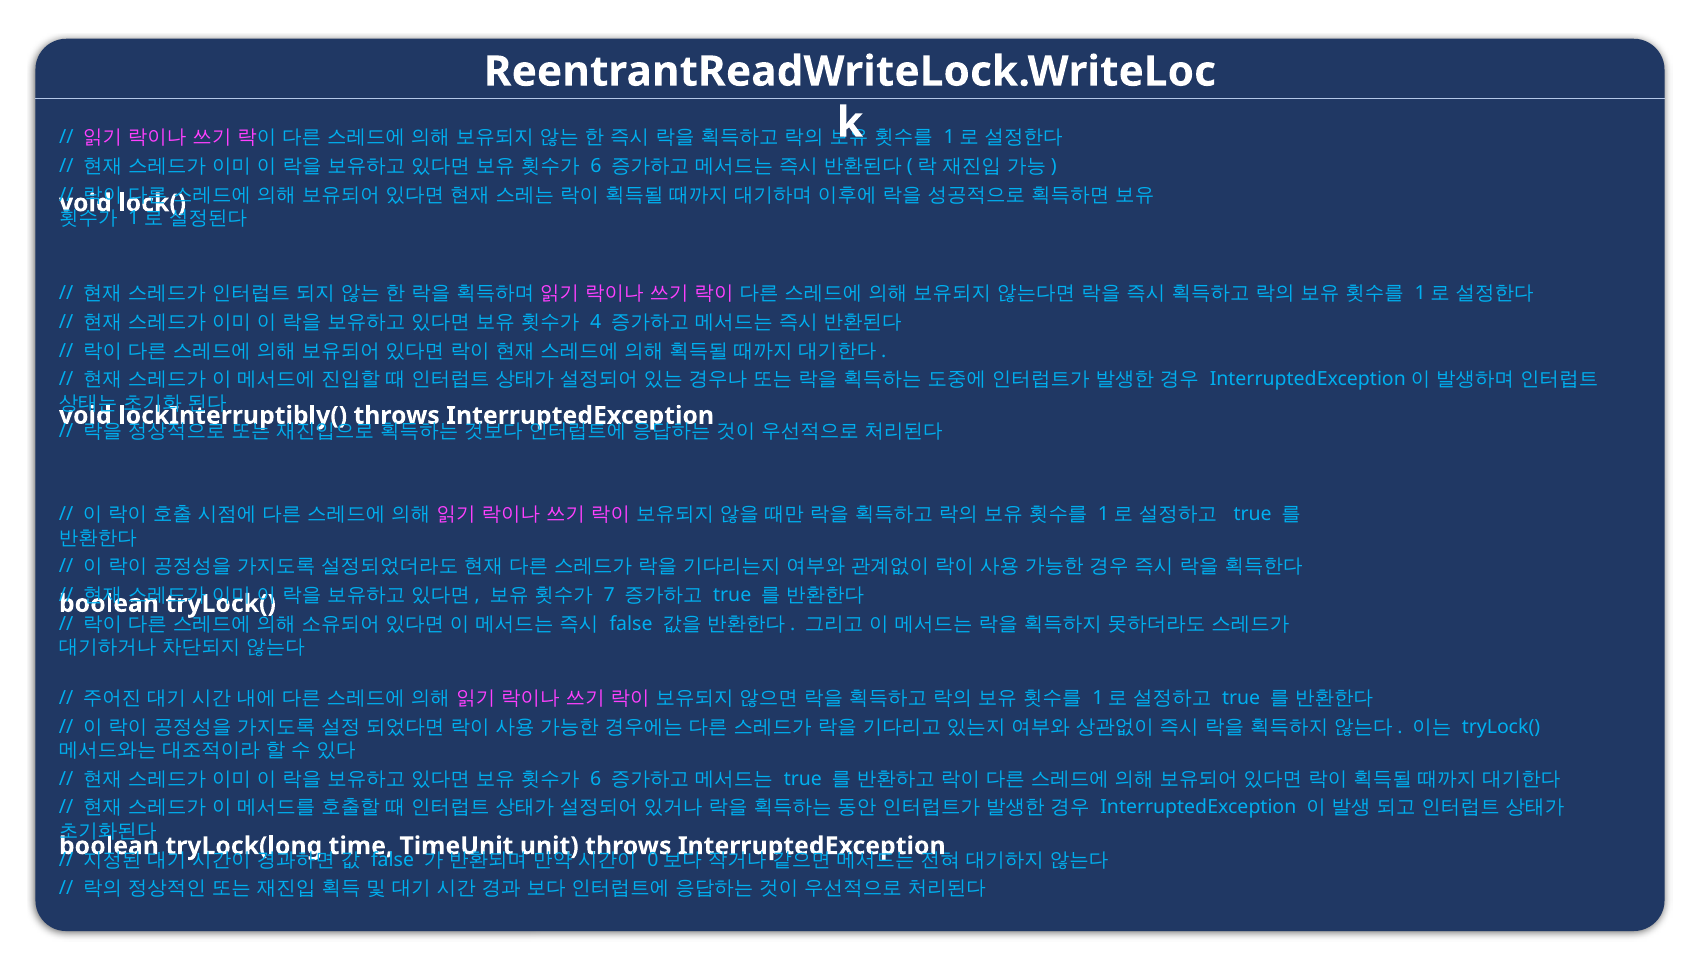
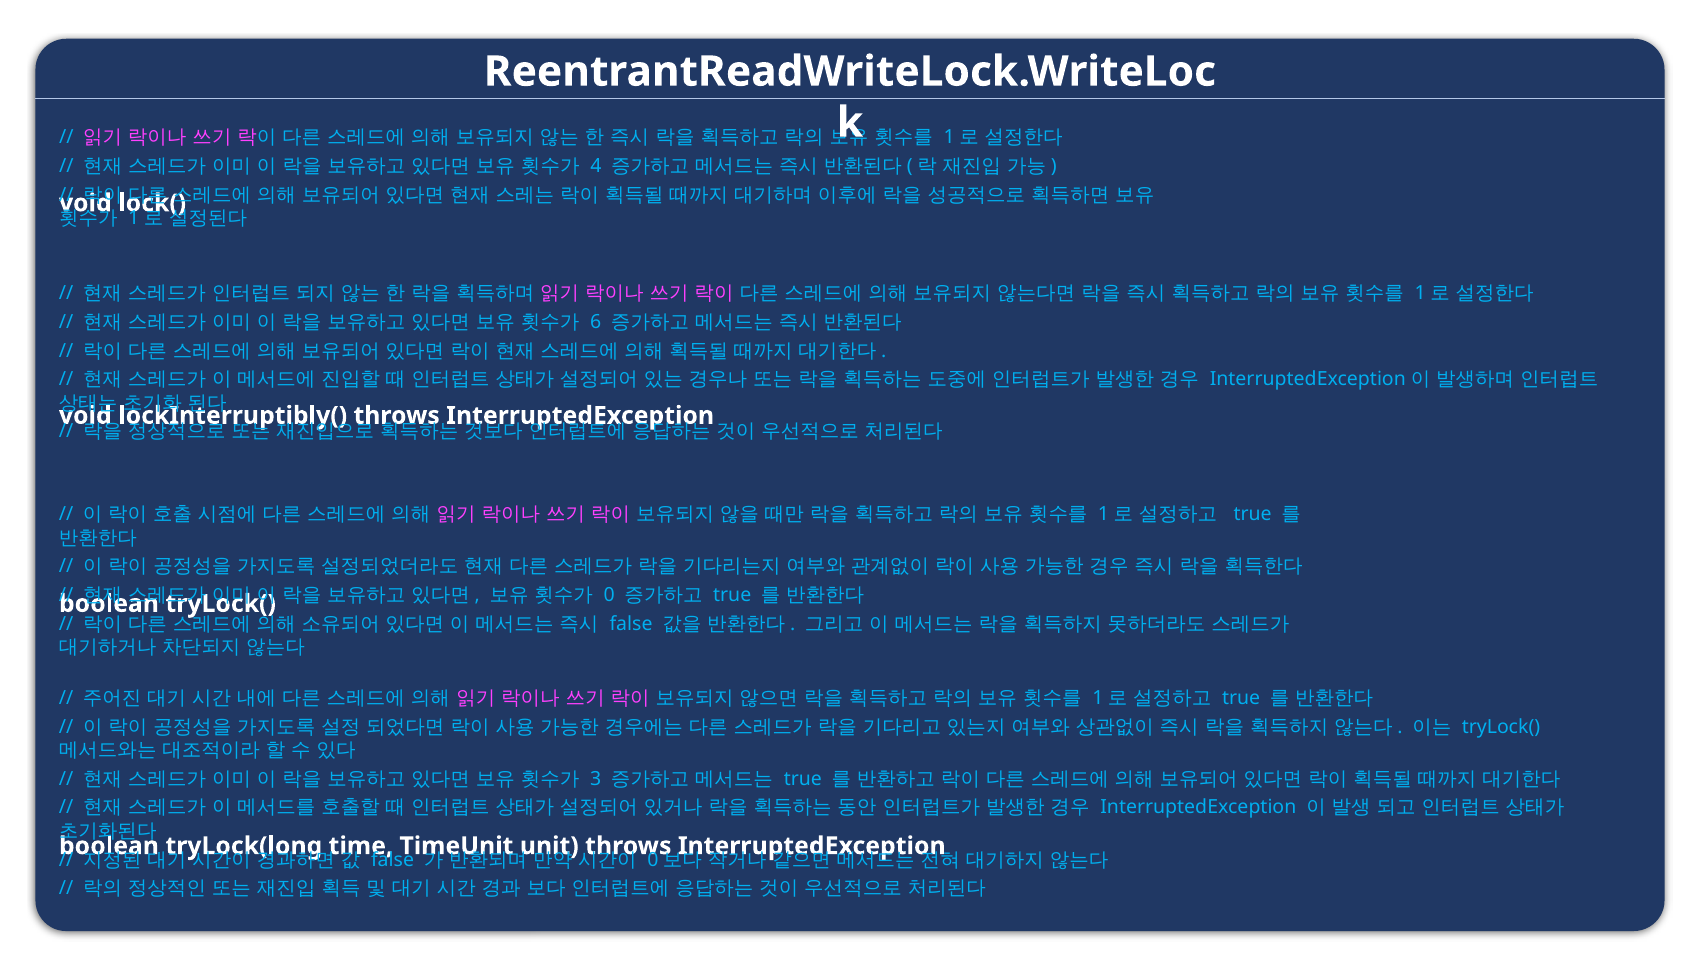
6: 6 -> 4 (596, 166)
4: 4 -> 6 (596, 322)
7: 7 -> 0 (609, 595)
6: 6 -> 3 (596, 779)
